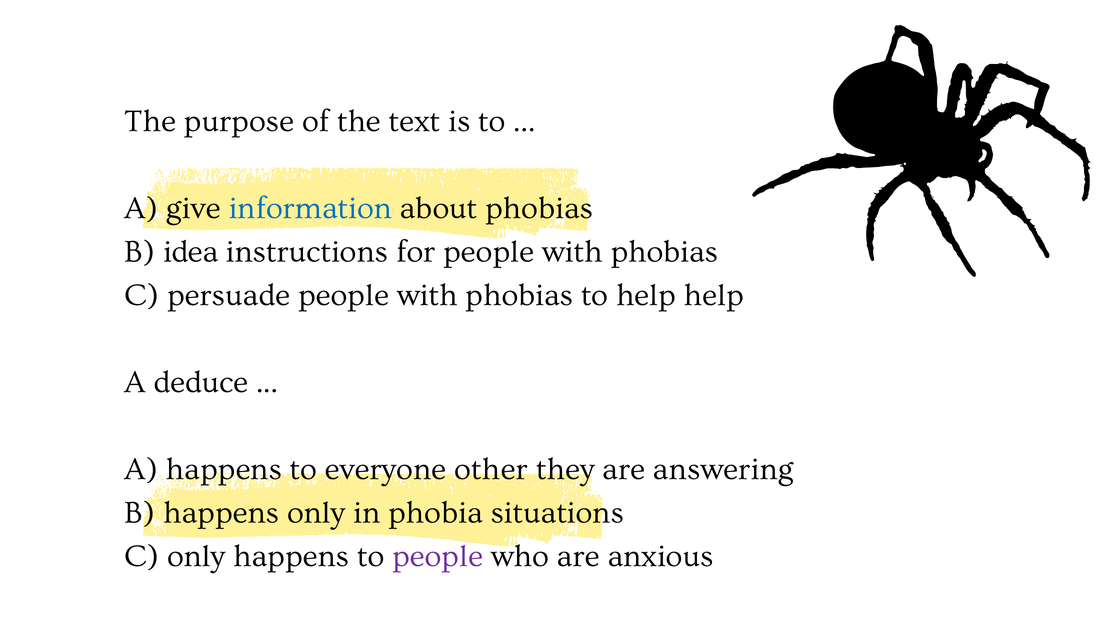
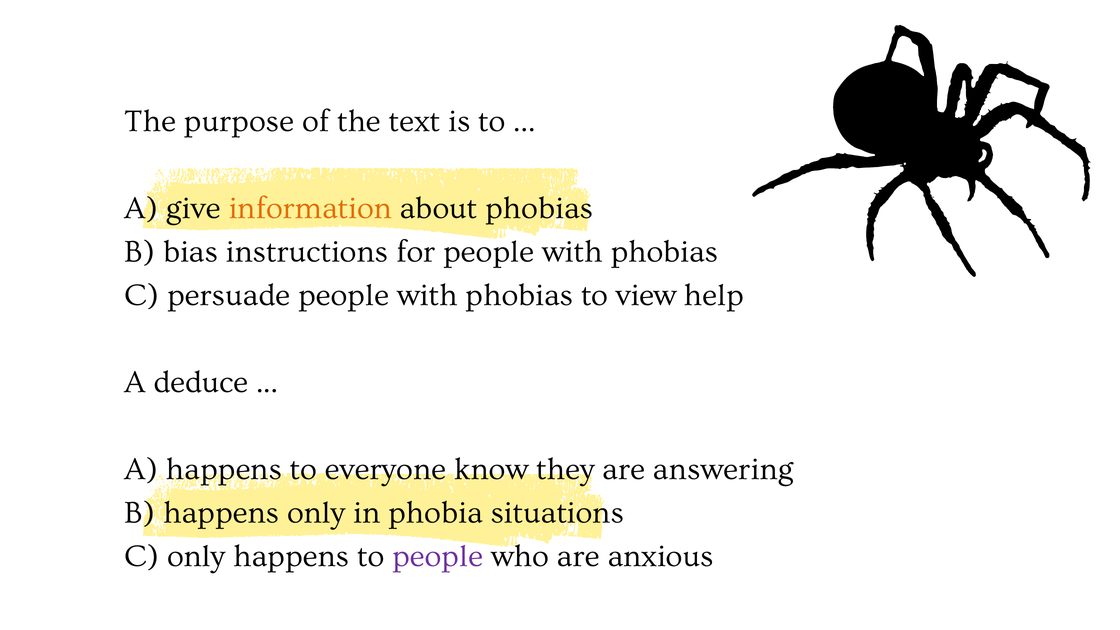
information colour: blue -> orange (310, 208)
idea: idea -> bias (191, 251)
to help: help -> view (646, 295)
other: other -> know (491, 469)
